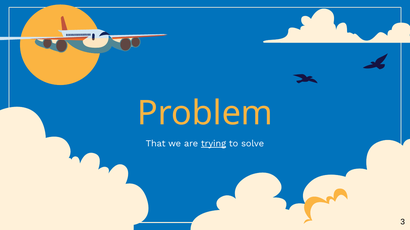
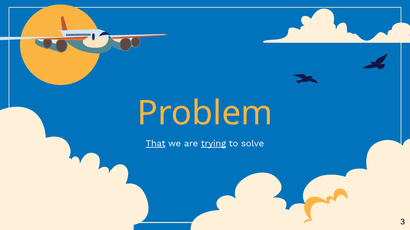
That underline: none -> present (156, 144)
